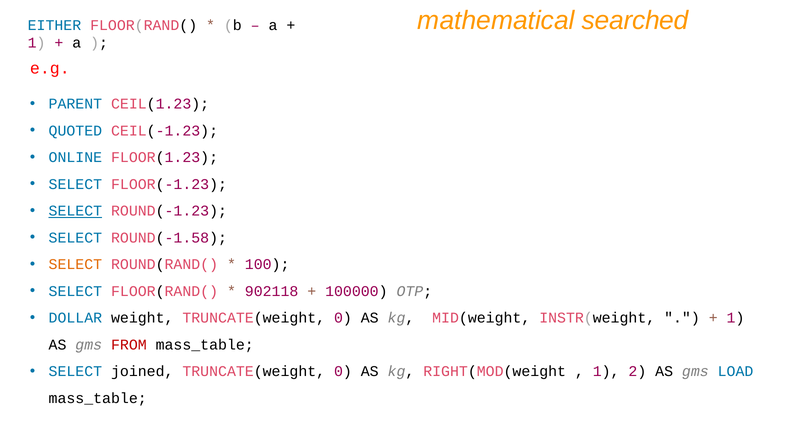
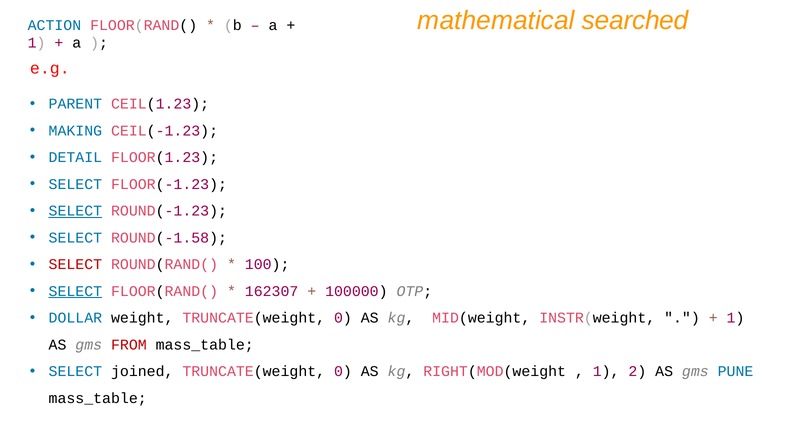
EITHER: EITHER -> ACTION (54, 25)
QUOTED: QUOTED -> MAKING (75, 131)
ONLINE: ONLINE -> DETAIL (75, 158)
SELECT colour: orange -> red (75, 265)
SELECT underline: none -> present (75, 291)
902118: 902118 -> 162307 (272, 291)
LOAD: LOAD -> PUNE (736, 372)
